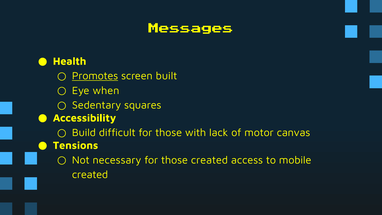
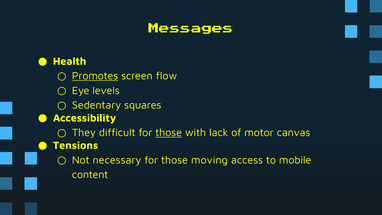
built: built -> flow (166, 76)
when: when -> levels (106, 91)
Build: Build -> They (84, 133)
those underline: none -> present (169, 133)
those created: created -> moving (209, 160)
created: created -> content (90, 175)
